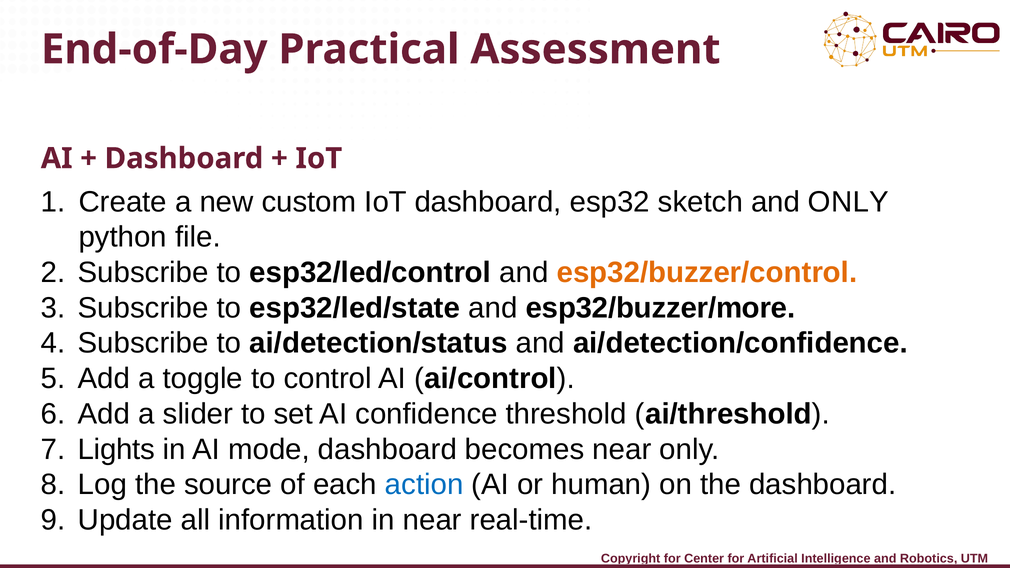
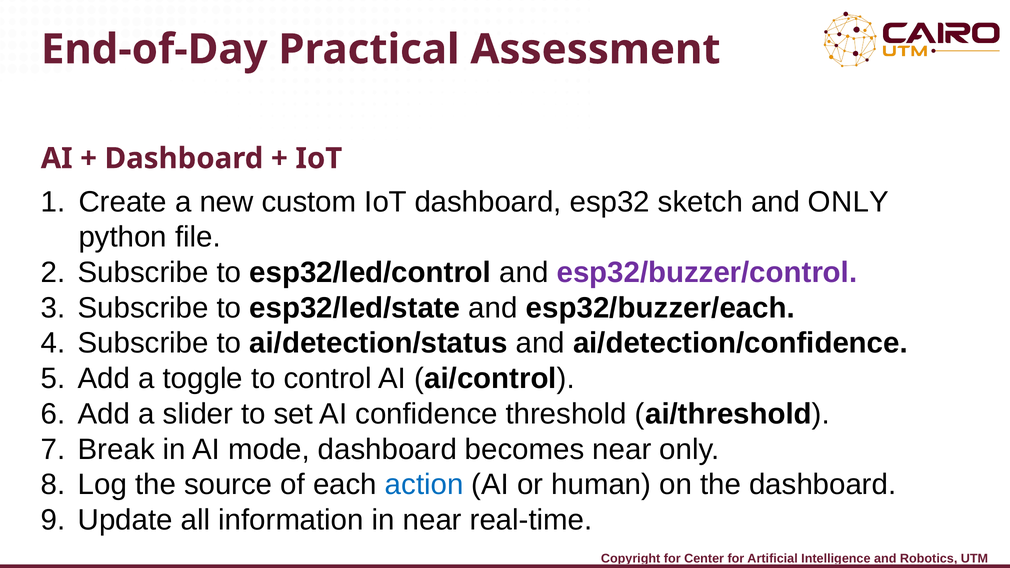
esp32/buzzer/control colour: orange -> purple (707, 273)
esp32/buzzer/more: esp32/buzzer/more -> esp32/buzzer/each (660, 308)
Lights: Lights -> Break (116, 449)
